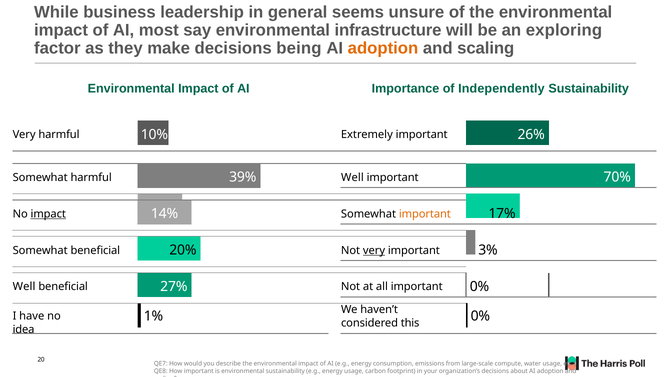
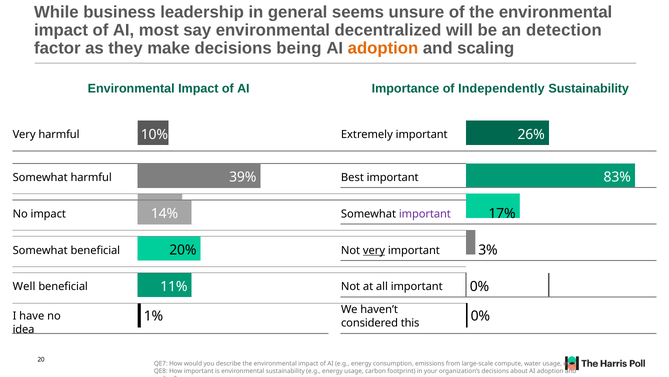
infrastructure: infrastructure -> decentralized (388, 30)
exploring: exploring -> detection (564, 30)
39% Well: Well -> Best (352, 177)
70%: 70% -> 83% (617, 177)
impact underline: present -> none (48, 213)
important colour: orange -> purple (425, 213)
27%: 27% -> 11% (174, 286)
